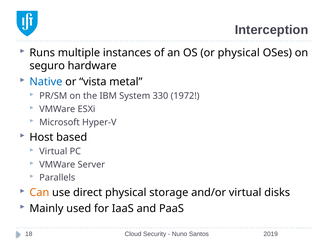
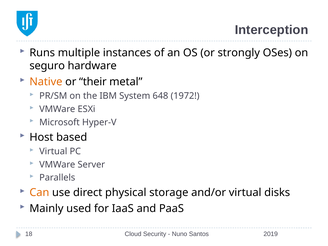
or physical: physical -> strongly (239, 53)
Native colour: blue -> orange (46, 82)
vista: vista -> their (93, 82)
330: 330 -> 648 (160, 96)
